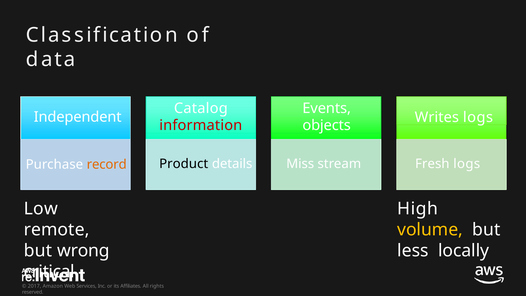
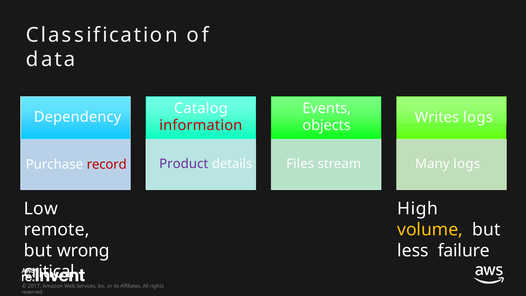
Independent: Independent -> Dependency (78, 117)
Product colour: black -> purple (184, 164)
Miss: Miss -> Files (300, 164)
Fresh: Fresh -> Many (432, 164)
record colour: orange -> red (107, 164)
locally: locally -> failure (464, 251)
